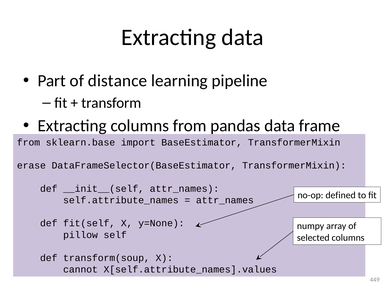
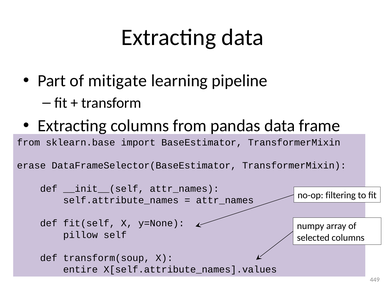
distance: distance -> mitigate (118, 81)
defined: defined -> filtering (341, 195)
cannot: cannot -> entire (81, 269)
